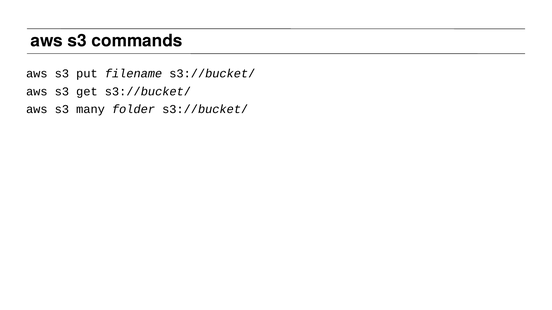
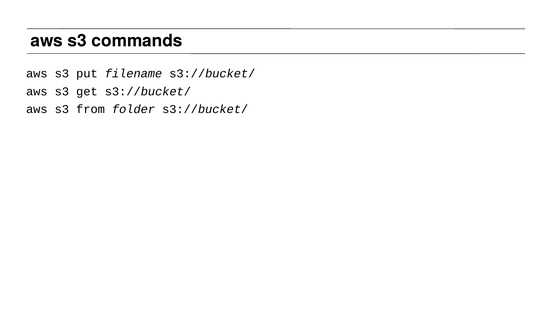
many: many -> from (91, 109)
